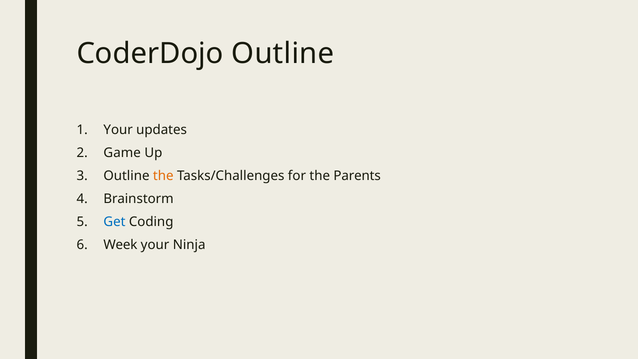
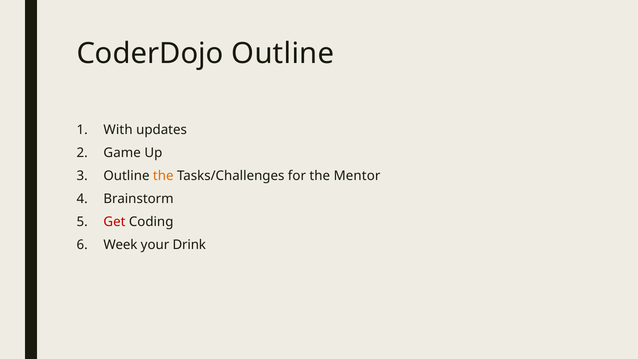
Your: Your -> With (118, 130)
Parents: Parents -> Mentor (357, 176)
Get colour: blue -> red (114, 222)
Ninja: Ninja -> Drink (189, 245)
